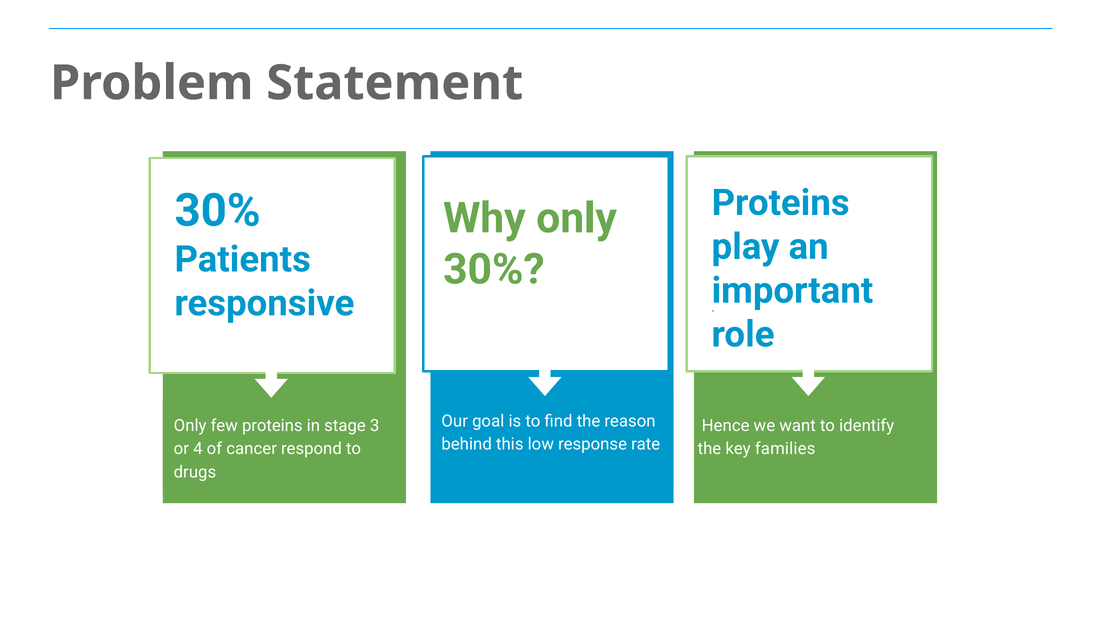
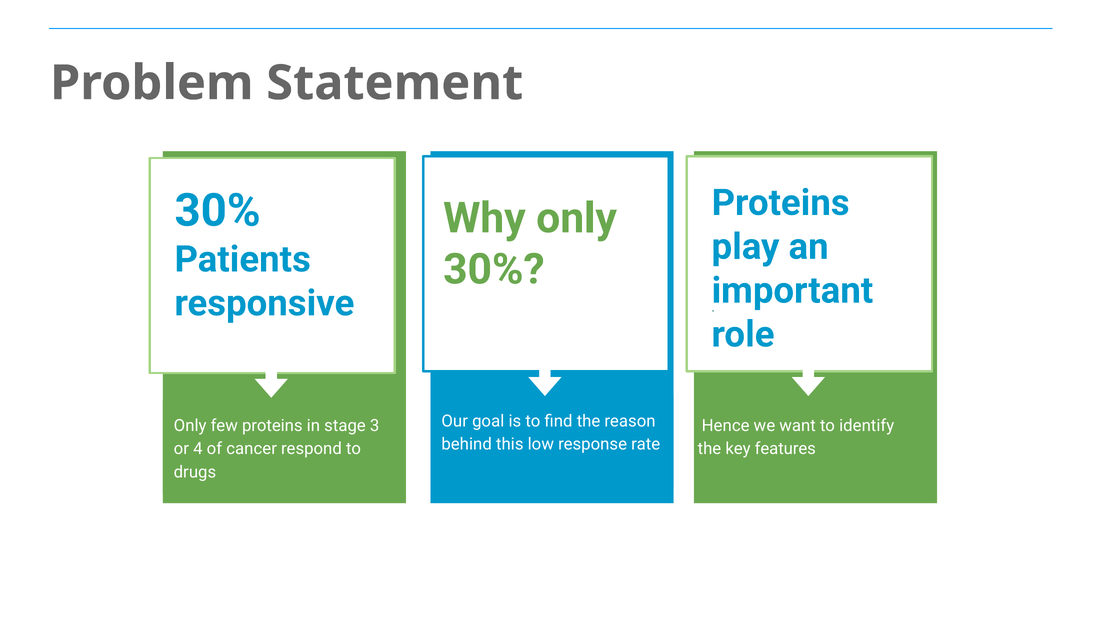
families: families -> features (785, 449)
